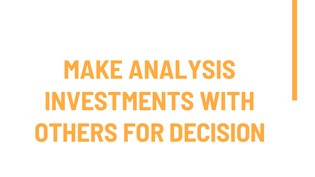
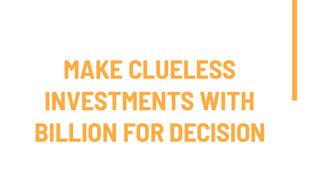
ANALYSIS: ANALYSIS -> CLUELESS (182, 70)
OTHERS: OTHERS -> BILLION (76, 133)
